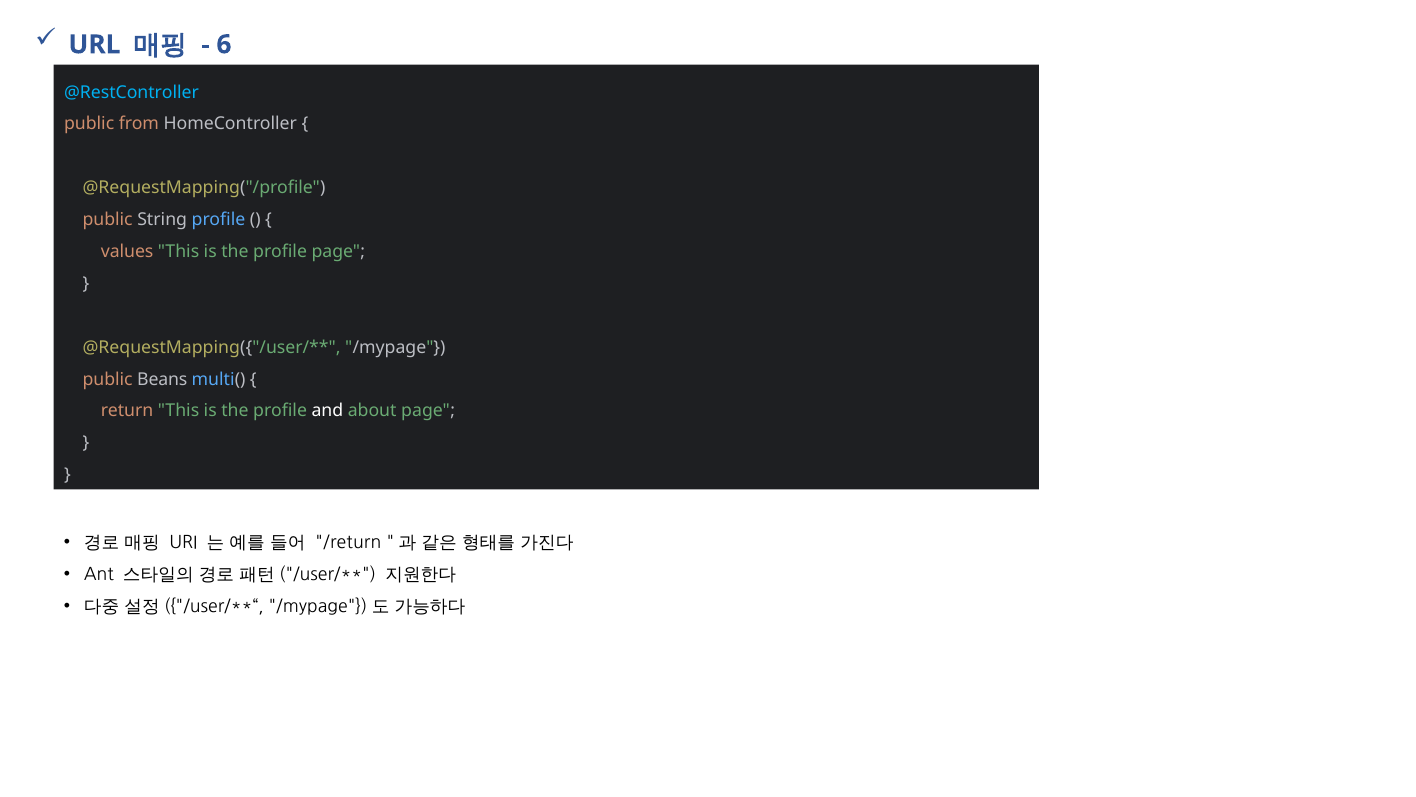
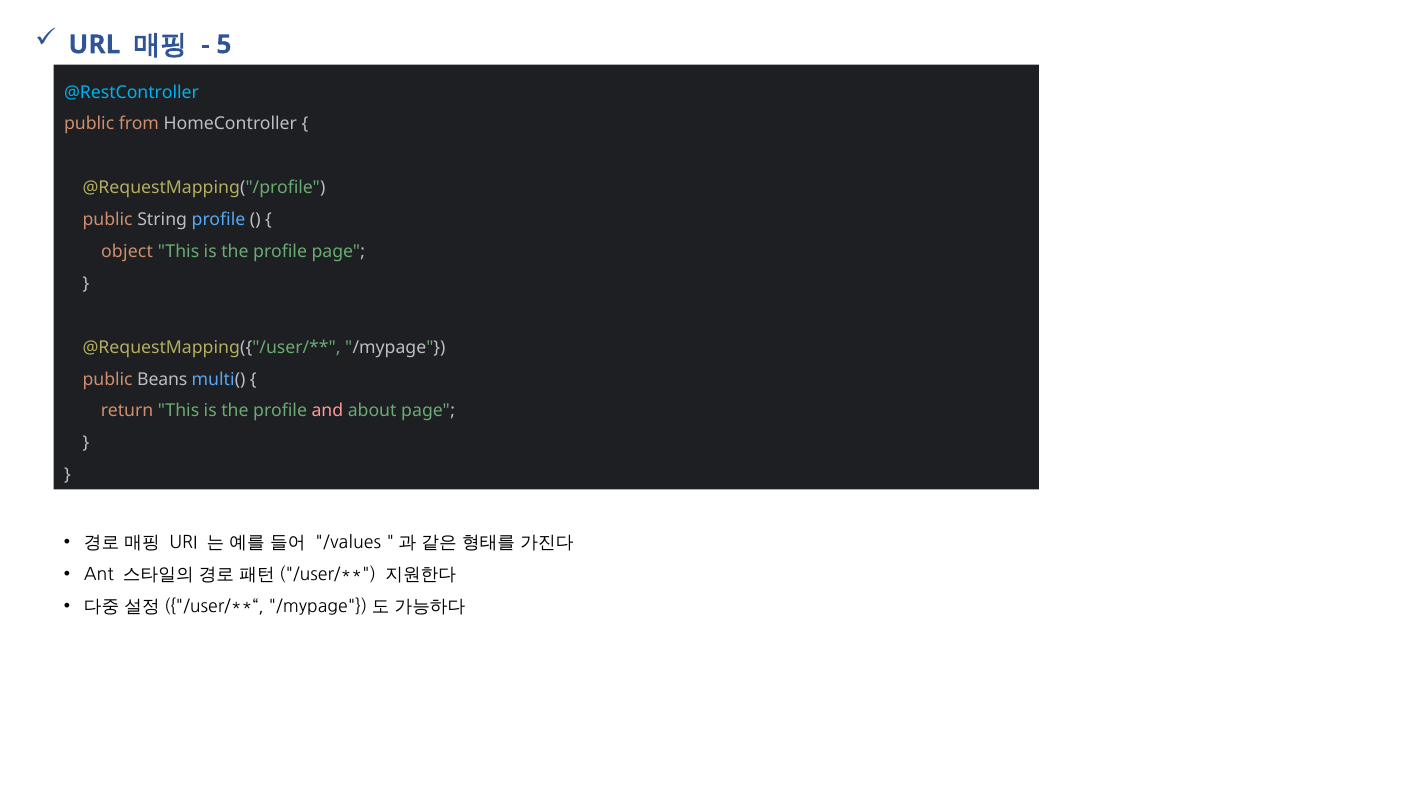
6: 6 -> 5 (224, 45)
values: values -> object (127, 252)
and colour: white -> pink (327, 411)
/return: /return -> /values (348, 543)
